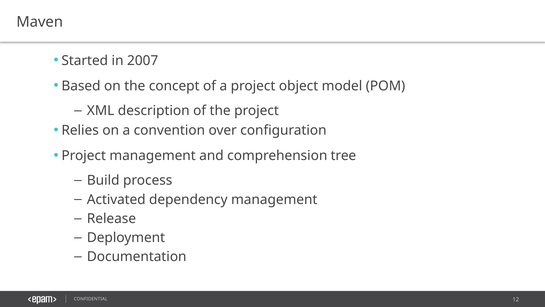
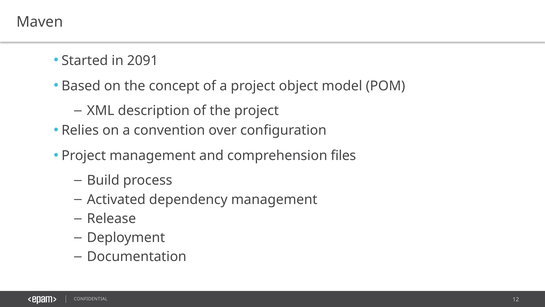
2007: 2007 -> 2091 (143, 60)
tree: tree -> files (343, 155)
